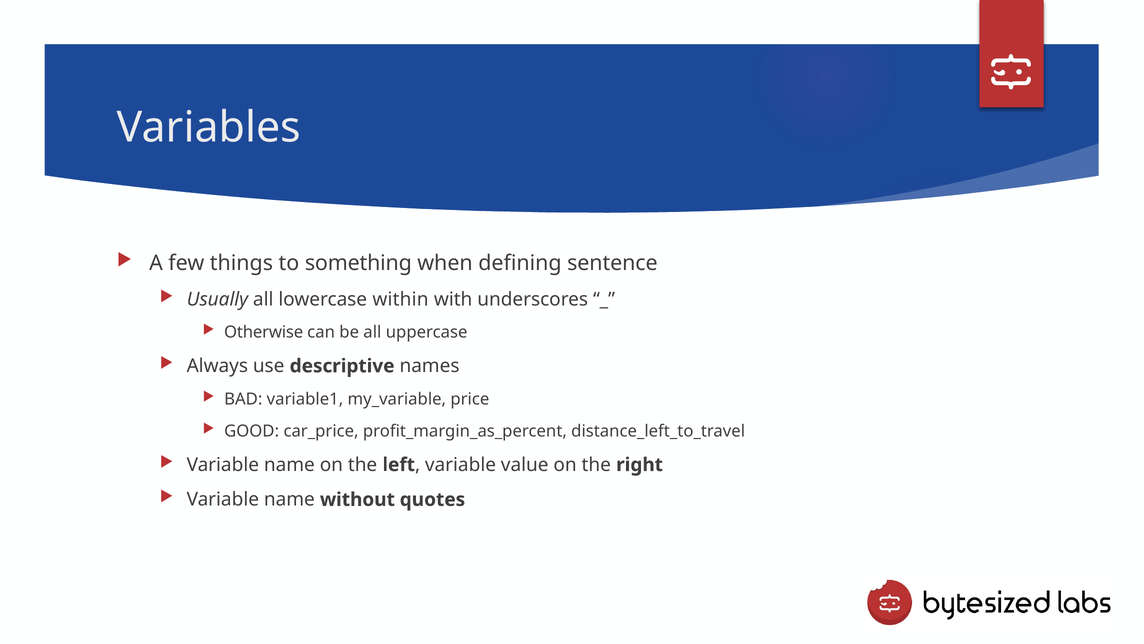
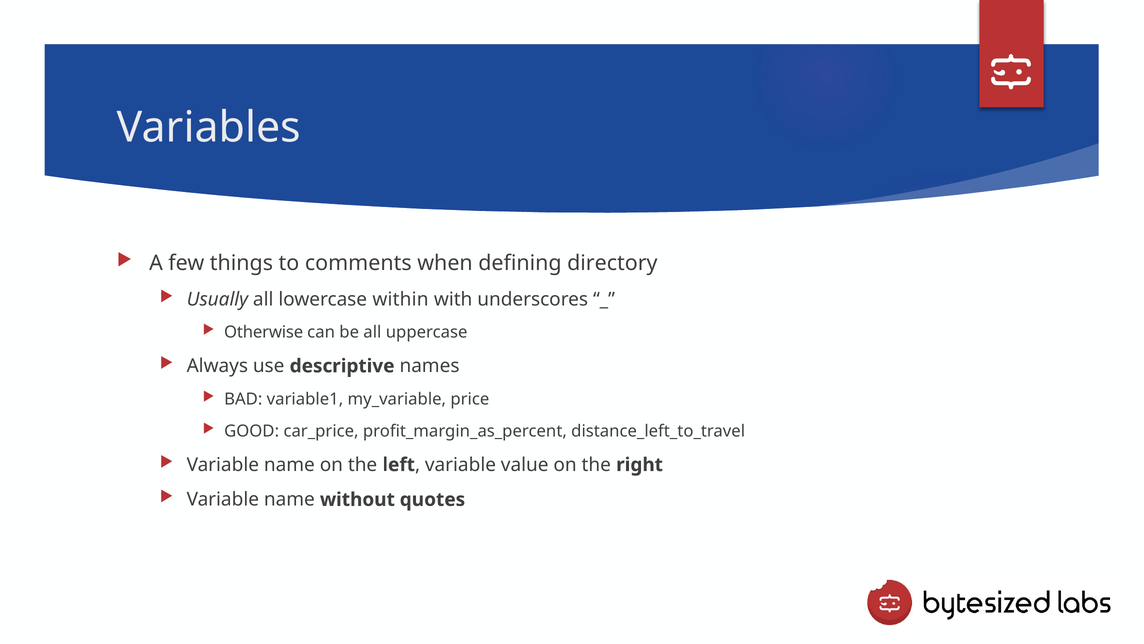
something: something -> comments (358, 263)
sentence: sentence -> directory (612, 263)
